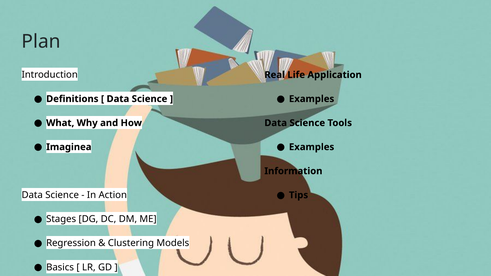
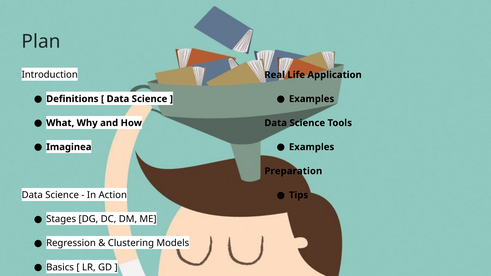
Information: Information -> Preparation (293, 171)
